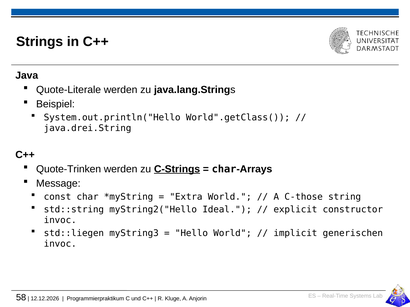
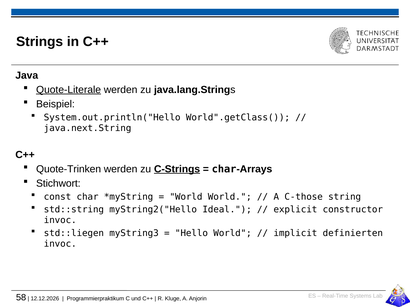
Quote-Literale underline: none -> present (69, 90)
java.drei.String: java.drei.String -> java.next.String (88, 128)
Message: Message -> Stichwort (58, 184)
Extra: Extra -> World (186, 197)
generischen: generischen -> definierten (353, 233)
